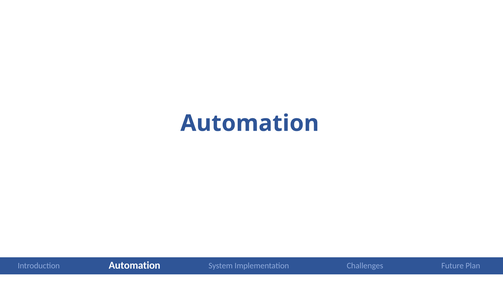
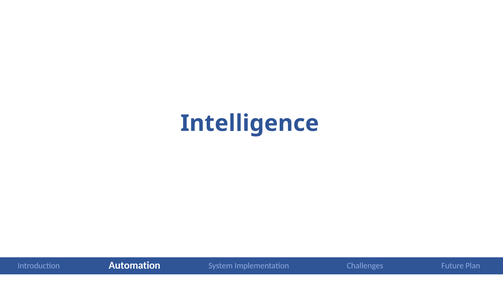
Automation: Automation -> Intelligence (250, 123)
